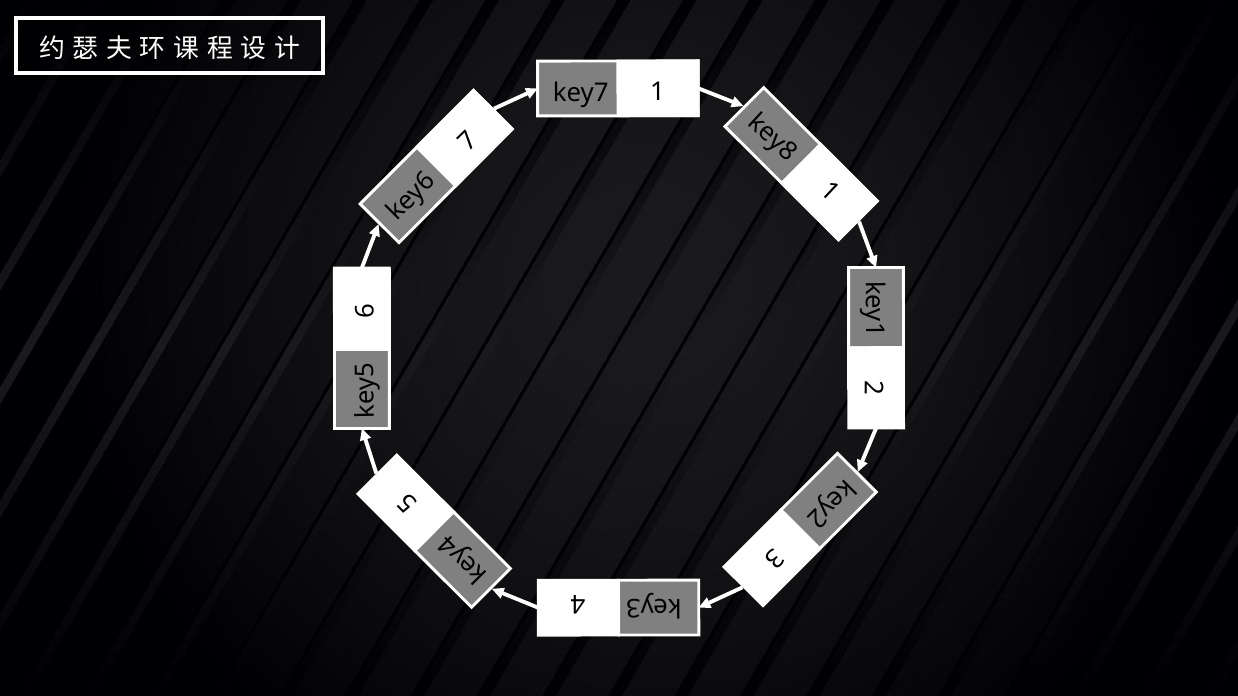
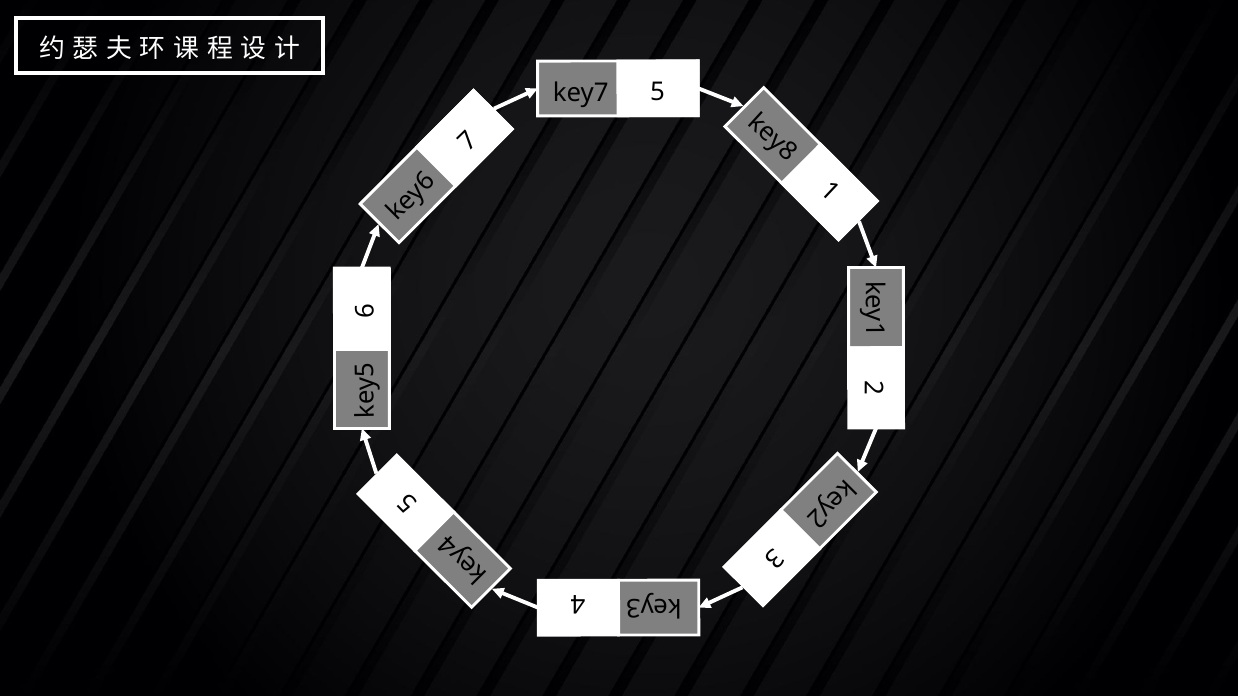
key7 1: 1 -> 5 (657, 92)
